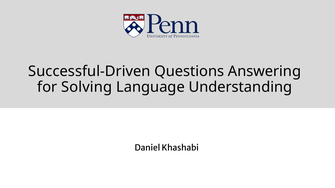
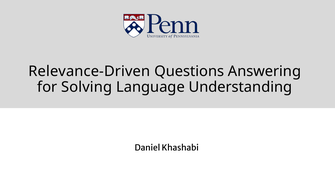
Successful-Driven: Successful-Driven -> Relevance-Driven (89, 71)
